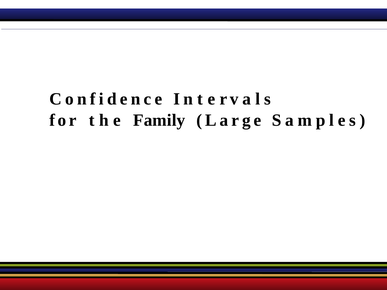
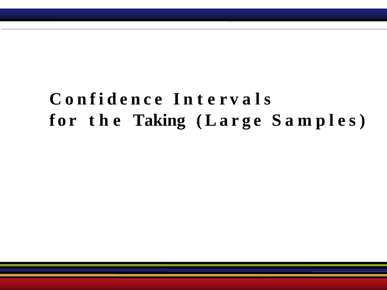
Family: Family -> Taking (159, 120)
